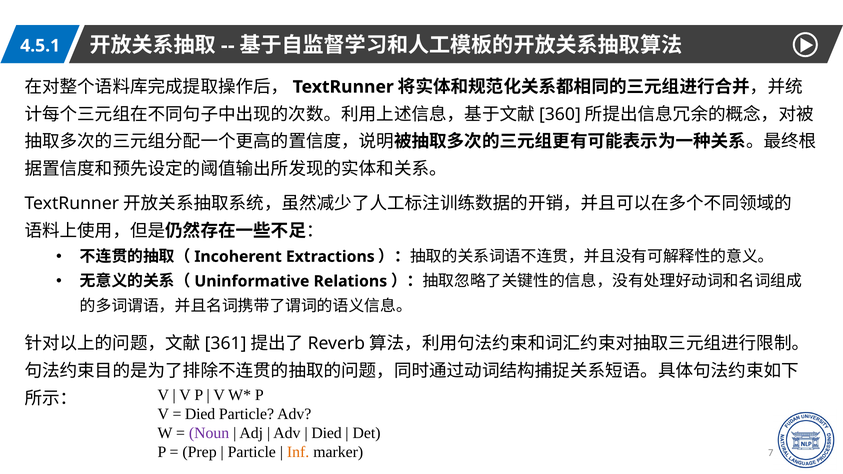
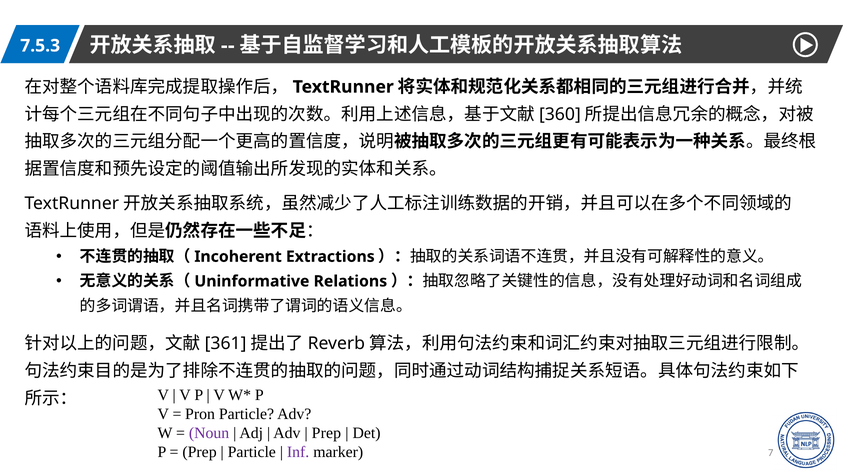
4.5.1: 4.5.1 -> 7.5.3 (40, 46)
Died: Died -> Pron (200, 414)
Died: Died -> Prep (326, 433)
Inf colour: orange -> purple (298, 452)
